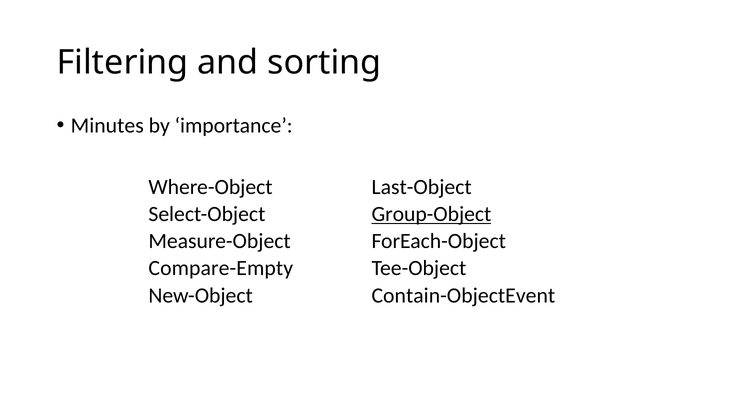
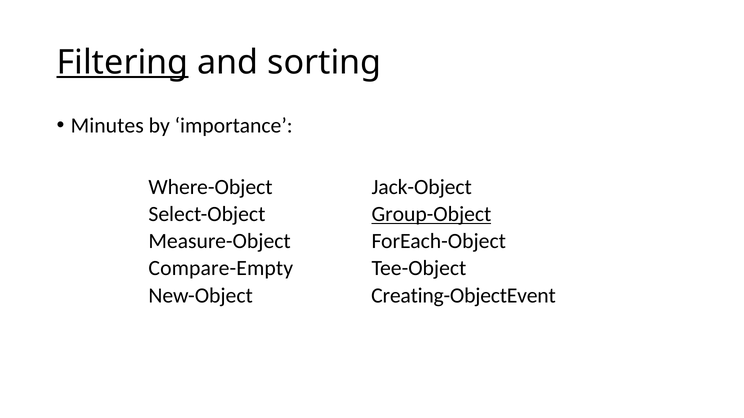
Filtering underline: none -> present (123, 62)
Last-Object: Last-Object -> Jack-Object (422, 187)
Contain-ObjectEvent: Contain-ObjectEvent -> Creating-ObjectEvent (463, 296)
